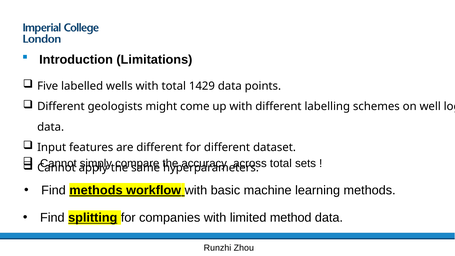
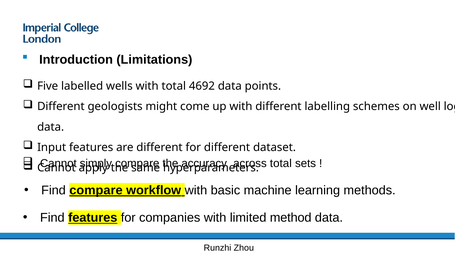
1429: 1429 -> 4692 (202, 86)
Find methods: methods -> compare (96, 190)
Find splitting: splitting -> features (93, 218)
